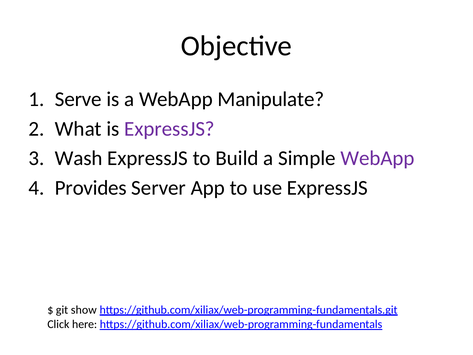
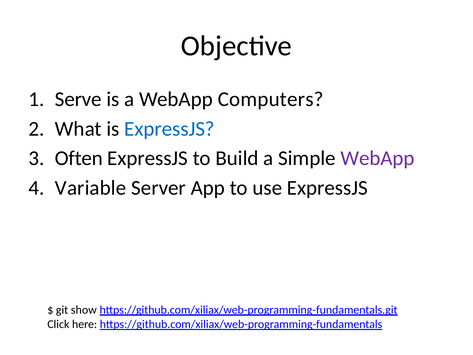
Manipulate: Manipulate -> Computers (271, 99)
ExpressJS colour: purple -> blue (169, 129)
Wash: Wash -> Often (79, 158)
Provides: Provides -> Variable (91, 188)
